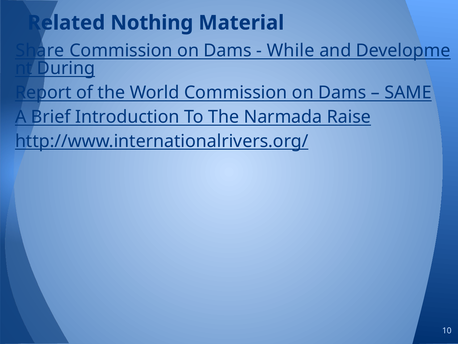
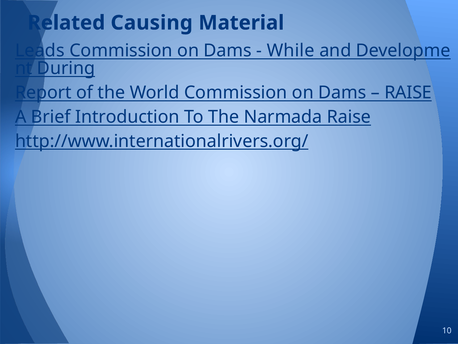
Nothing: Nothing -> Causing (152, 23)
Share: Share -> Leads (40, 51)
SAME: SAME -> RAISE (408, 93)
